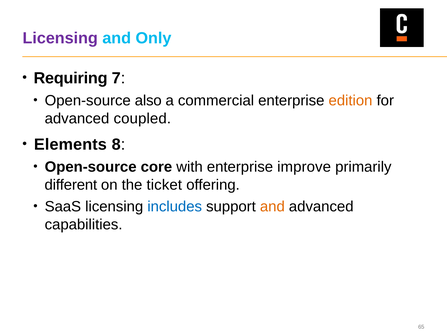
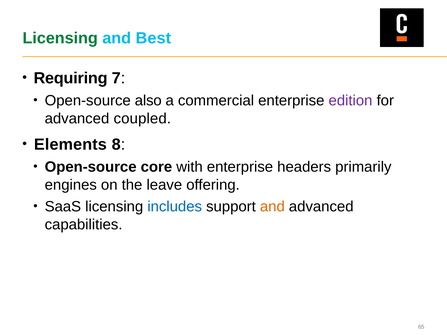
Licensing colour: purple -> green (60, 38)
Only: Only -> Best (153, 38)
edition colour: orange -> purple (350, 101)
improve: improve -> headers (304, 167)
different: different -> engines (71, 185)
ticket: ticket -> leave (164, 185)
